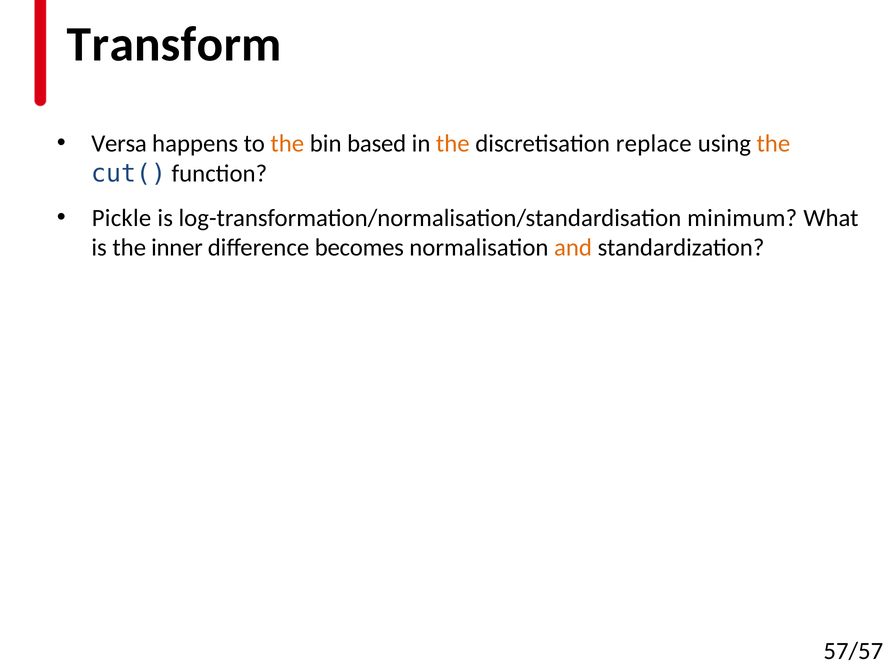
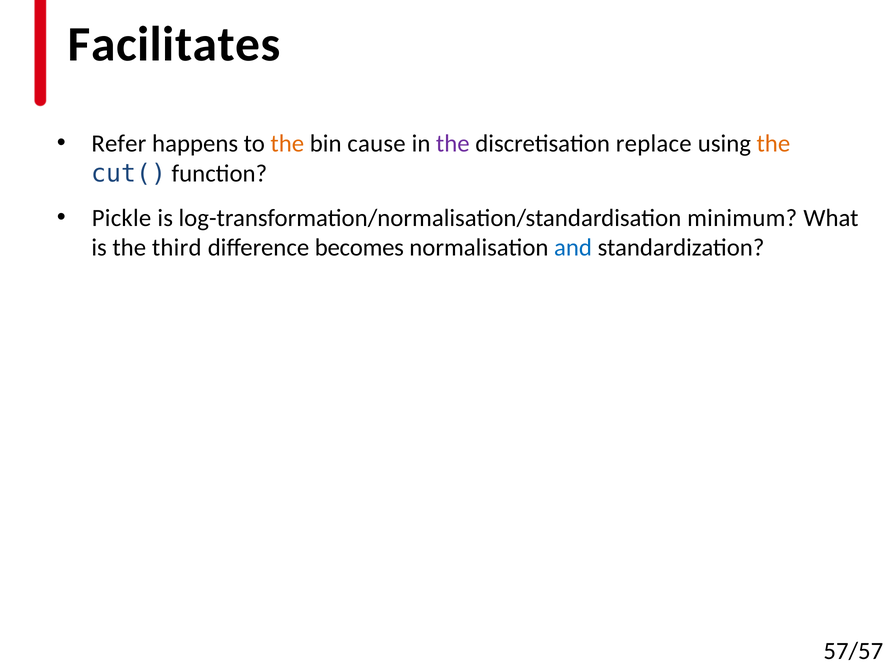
Transform: Transform -> Facilitates (174, 44)
Versa: Versa -> Refer (119, 144)
based: based -> cause (376, 144)
the colour: orange -> purple (453, 144)
inner: inner -> third (177, 248)
and colour: orange -> blue (573, 248)
